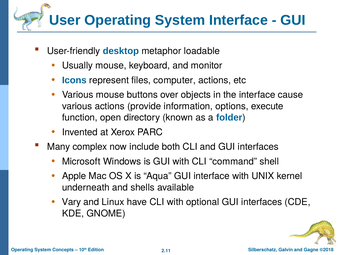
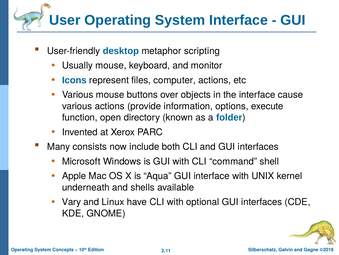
loadable: loadable -> scripting (202, 51)
complex: complex -> consists (90, 146)
